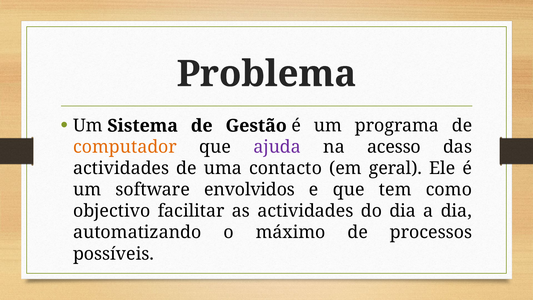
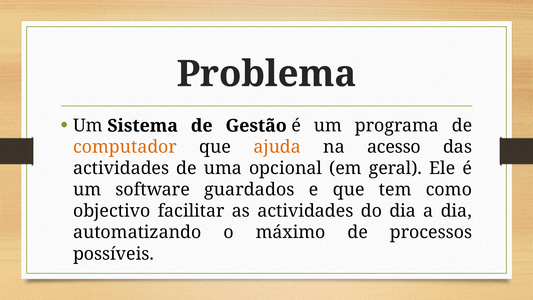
ajuda colour: purple -> orange (277, 147)
contacto: contacto -> opcional (286, 168)
envolvidos: envolvidos -> guardados (249, 190)
